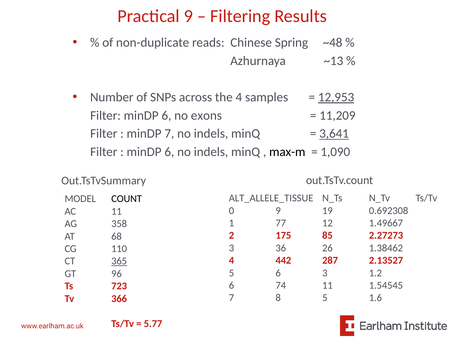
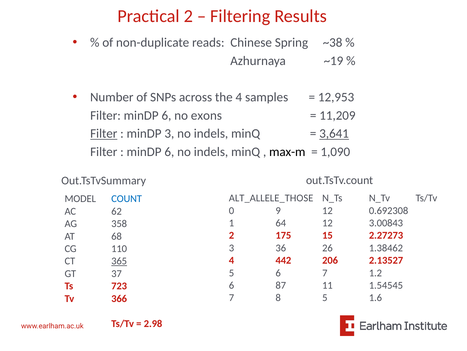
Practical 9: 9 -> 2 (188, 16)
~48: ~48 -> ~38 (333, 43)
~13: ~13 -> ~19 (333, 61)
12,953 underline: present -> none (336, 97)
Filter underline: none -> present (104, 133)
minDP 7: 7 -> 3 (169, 133)
ALT_ALLELE_TISSUE: ALT_ALLELE_TISSUE -> ALT_ALLELE_THOSE (271, 198)
COUNT colour: black -> blue (127, 198)
9 19: 19 -> 12 (327, 210)
AC 11: 11 -> 62 (117, 211)
77: 77 -> 64 (281, 223)
1.49667: 1.49667 -> 3.00843 (386, 223)
85: 85 -> 15 (327, 235)
287: 287 -> 206 (330, 260)
6 3: 3 -> 7 (325, 272)
96: 96 -> 37 (117, 273)
74: 74 -> 87 (281, 285)
5.77: 5.77 -> 2.98 (153, 323)
